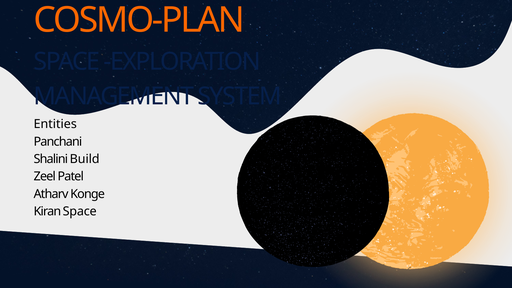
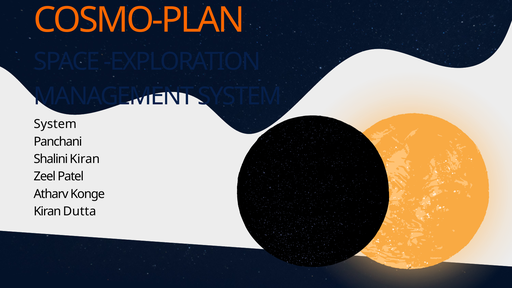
Entities: Entities -> System (55, 124)
Shalini Build: Build -> Kiran (85, 159)
Kiran Space: Space -> Dutta (80, 211)
